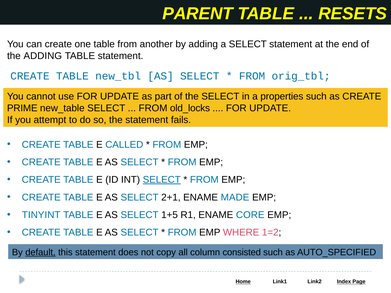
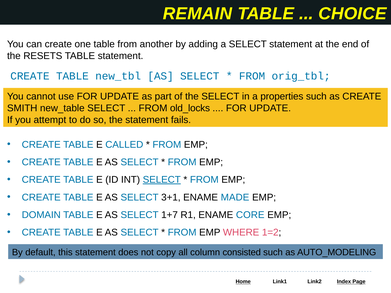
PARENT: PARENT -> REMAIN (198, 14)
RESETS: RESETS -> CHOICE (353, 14)
the ADDING: ADDING -> RESETS (43, 56)
PRIME: PRIME -> SMITH (22, 108)
2+1: 2+1 -> 3+1 (171, 197)
TINYINT: TINYINT -> DOMAIN (41, 215)
1+5: 1+5 -> 1+7 (170, 215)
default underline: present -> none (40, 252)
AUTO_SPECIFIED: AUTO_SPECIFIED -> AUTO_MODELING (337, 252)
